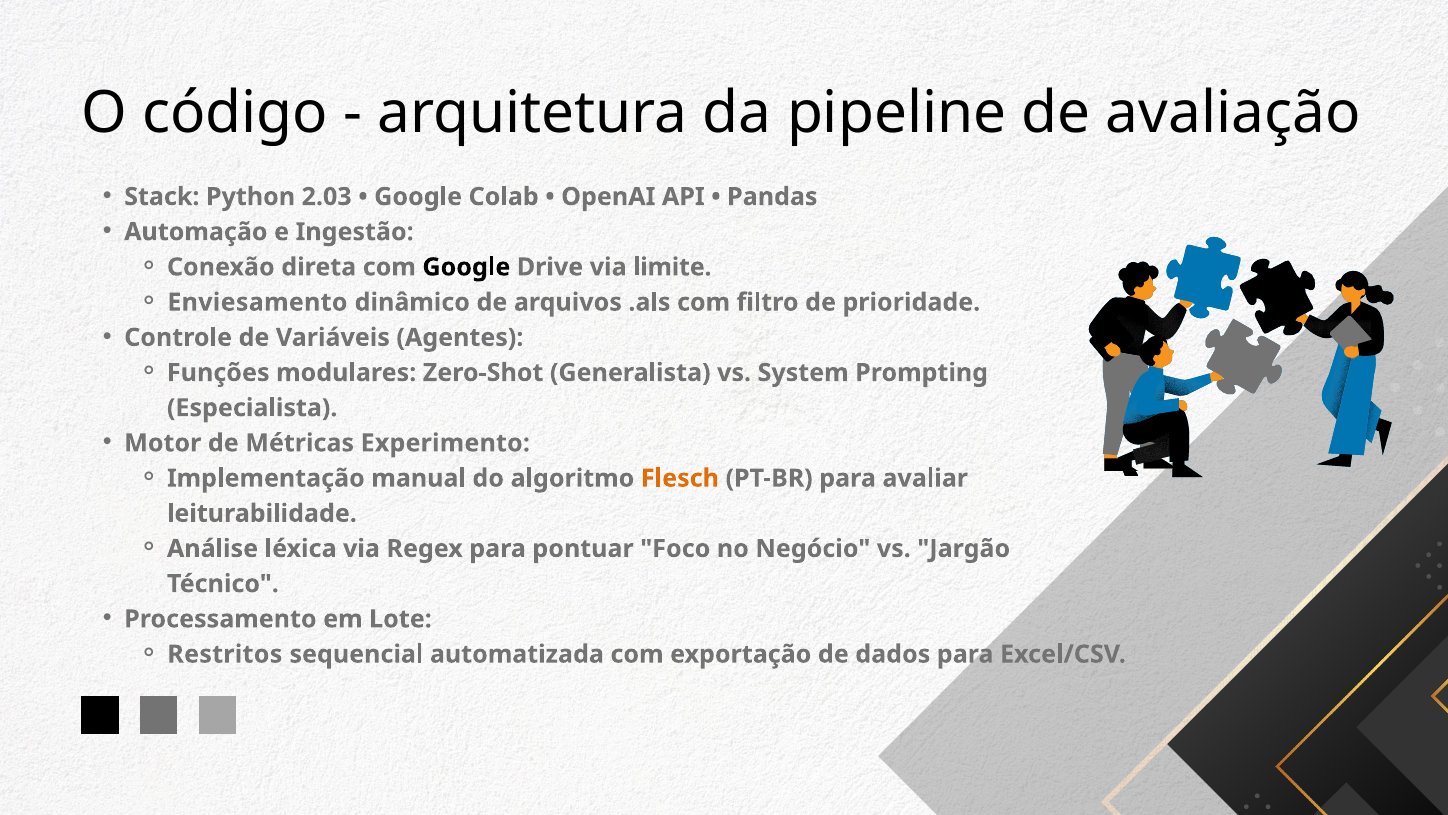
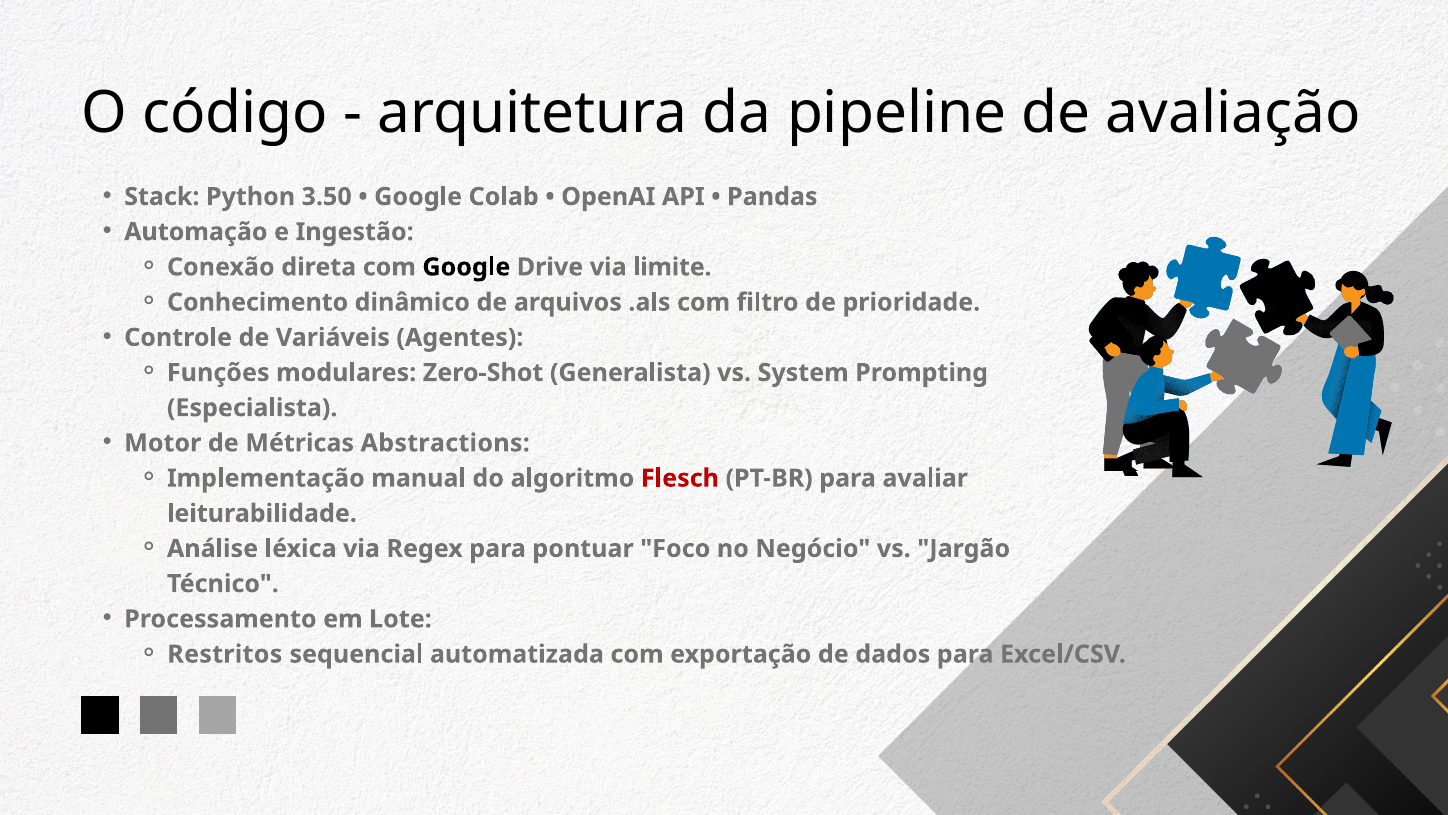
2.03: 2.03 -> 3.50 (327, 197)
Enviesamento: Enviesamento -> Conhecimento (258, 302)
Experimento: Experimento -> Abstractions (445, 443)
Flesch colour: orange -> red (680, 478)
